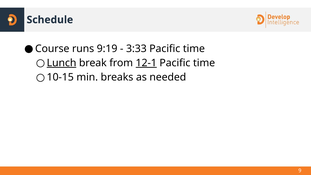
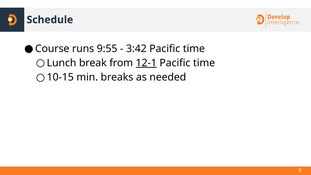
9:19: 9:19 -> 9:55 (107, 49)
3:33: 3:33 -> 3:42 (136, 49)
Lunch underline: present -> none (62, 63)
